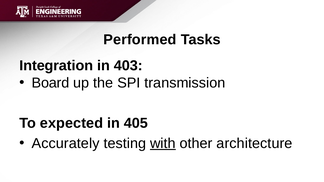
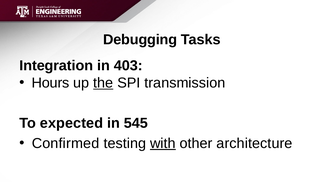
Performed: Performed -> Debugging (140, 40)
Board: Board -> Hours (50, 83)
the underline: none -> present (103, 83)
405: 405 -> 545 (136, 123)
Accurately: Accurately -> Confirmed (66, 144)
